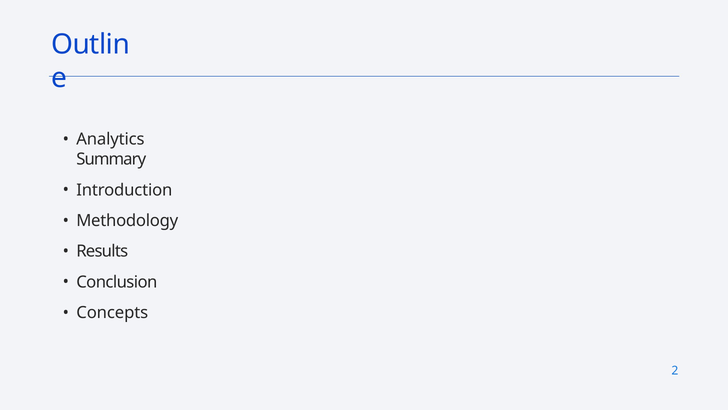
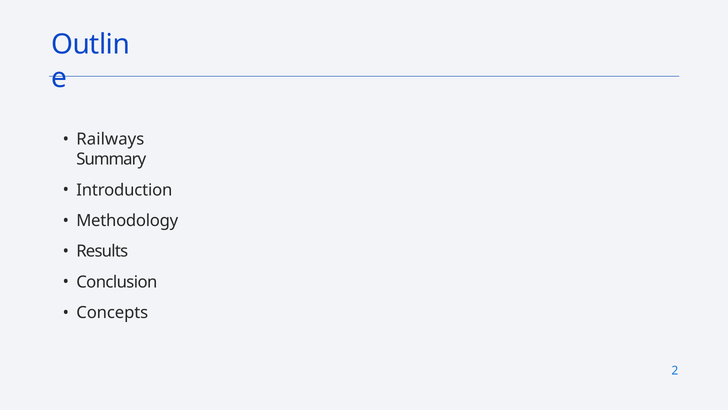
Analytics: Analytics -> Railways (110, 139)
